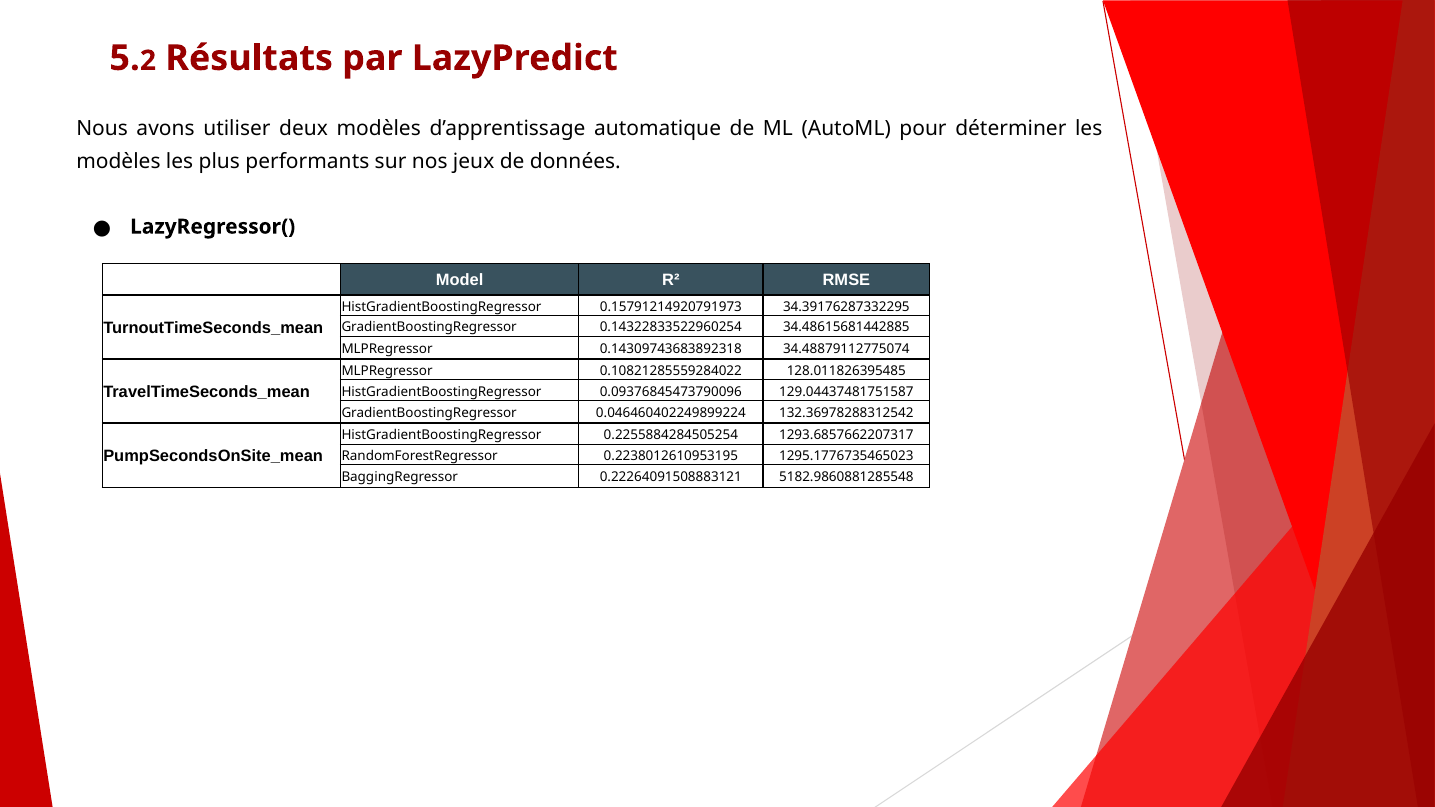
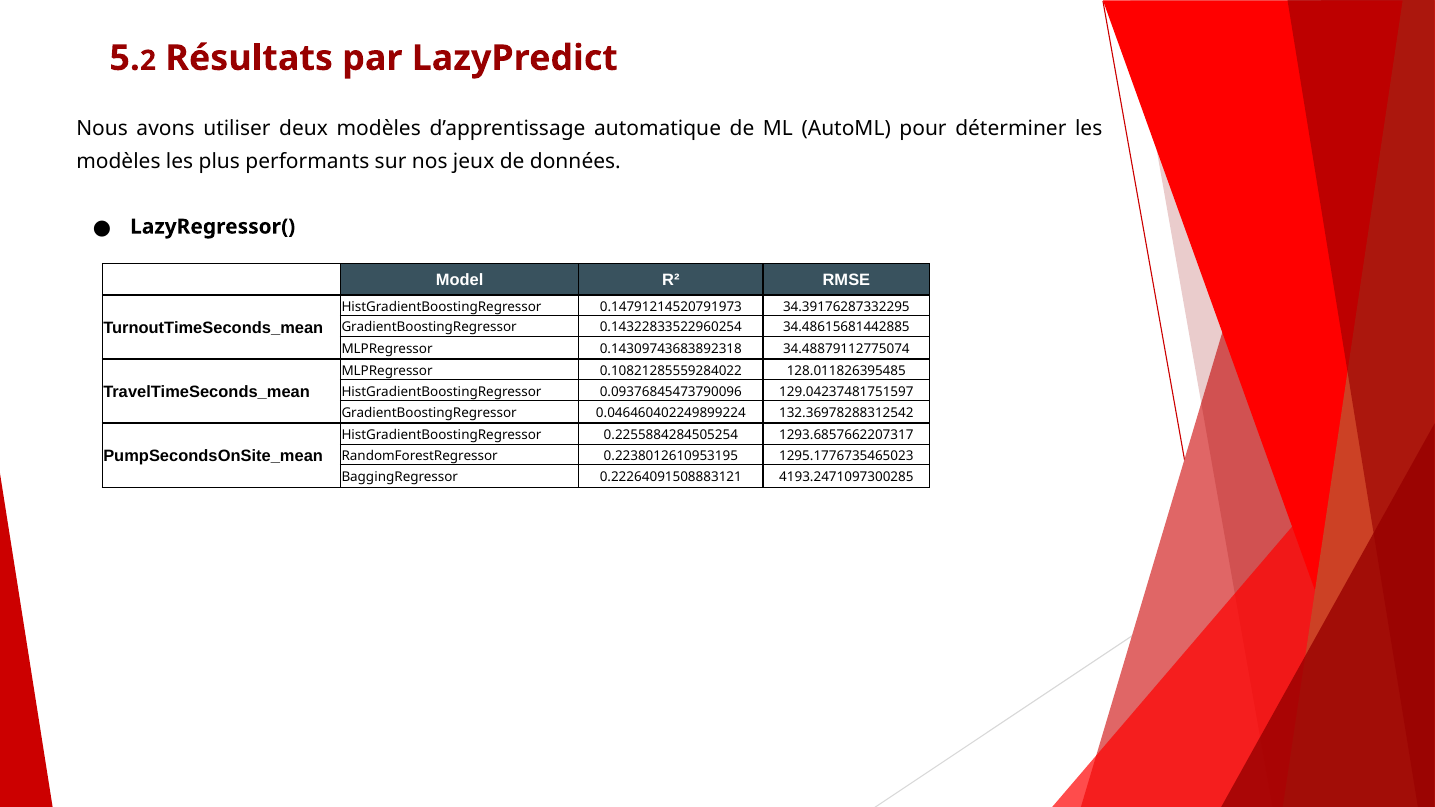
0.15791214920791973: 0.15791214920791973 -> 0.14791214520791973 (671, 307)
129.04437481751587: 129.04437481751587 -> 129.04237481751597 (846, 392)
5182.9860881285548: 5182.9860881285548 -> 4193.2471097300285 (846, 477)
